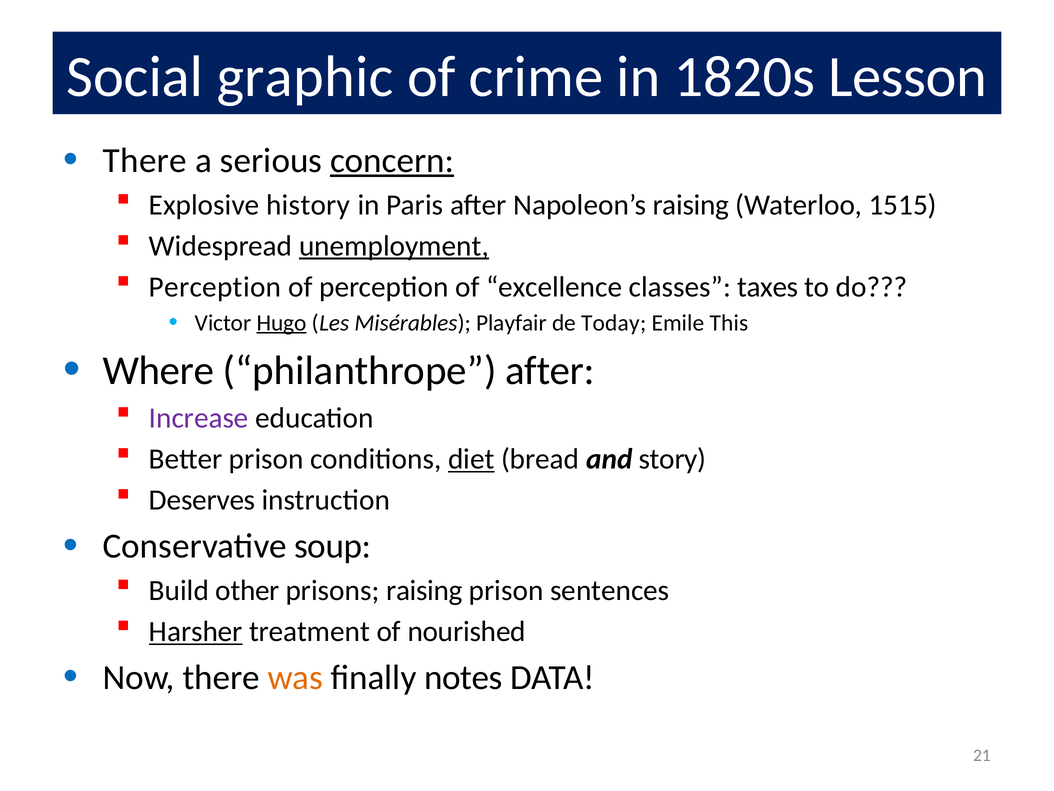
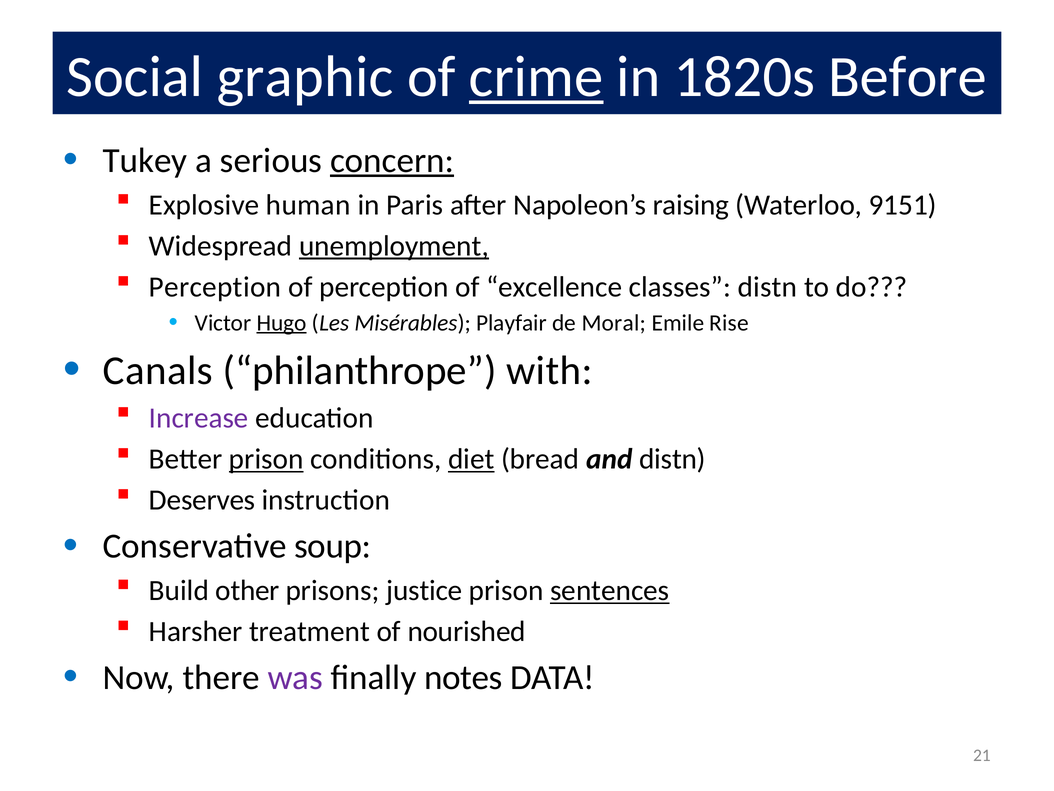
crime underline: none -> present (536, 77)
Lesson: Lesson -> Before (907, 77)
There: There -> Tukey (145, 161)
history: history -> human (308, 205)
1515: 1515 -> 9151 (903, 205)
classes taxes: taxes -> distn (767, 287)
Today: Today -> Moral (614, 323)
This: This -> Rise (729, 323)
Where: Where -> Canals (158, 371)
philanthrope after: after -> with (550, 371)
prison underline: none -> present (266, 459)
and story: story -> distn (672, 459)
prisons raising: raising -> justice (424, 590)
sentences underline: none -> present (610, 590)
Harsher underline: present -> none (196, 631)
was colour: orange -> purple (295, 677)
